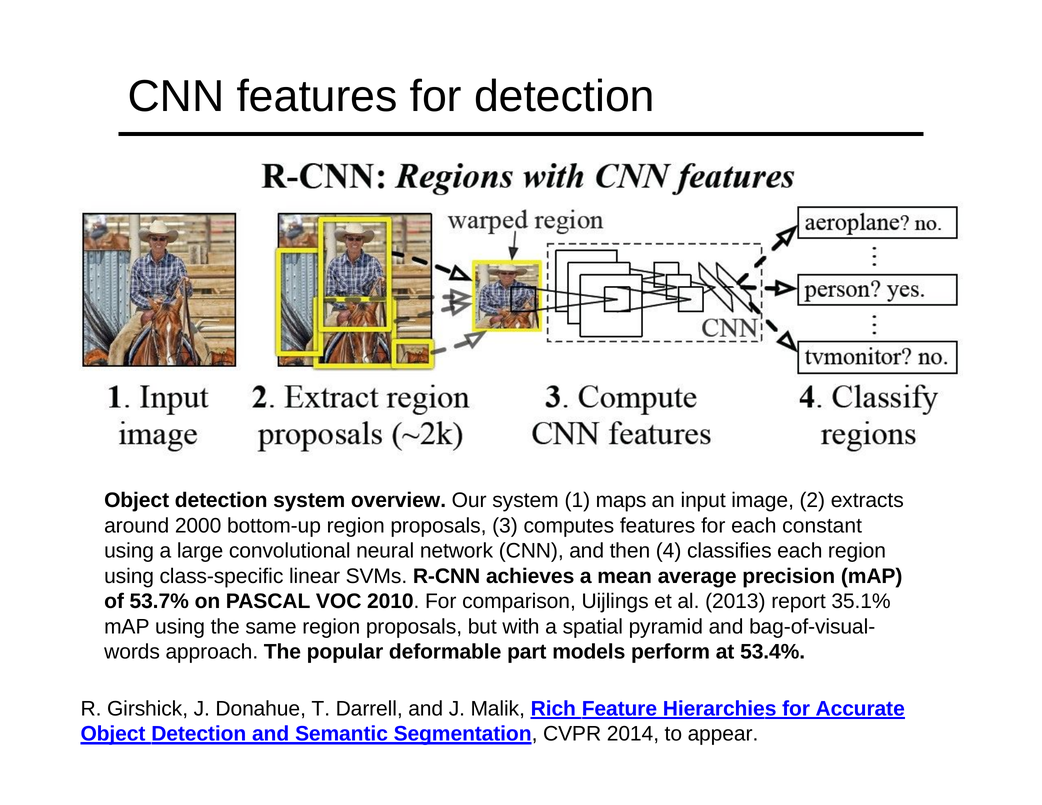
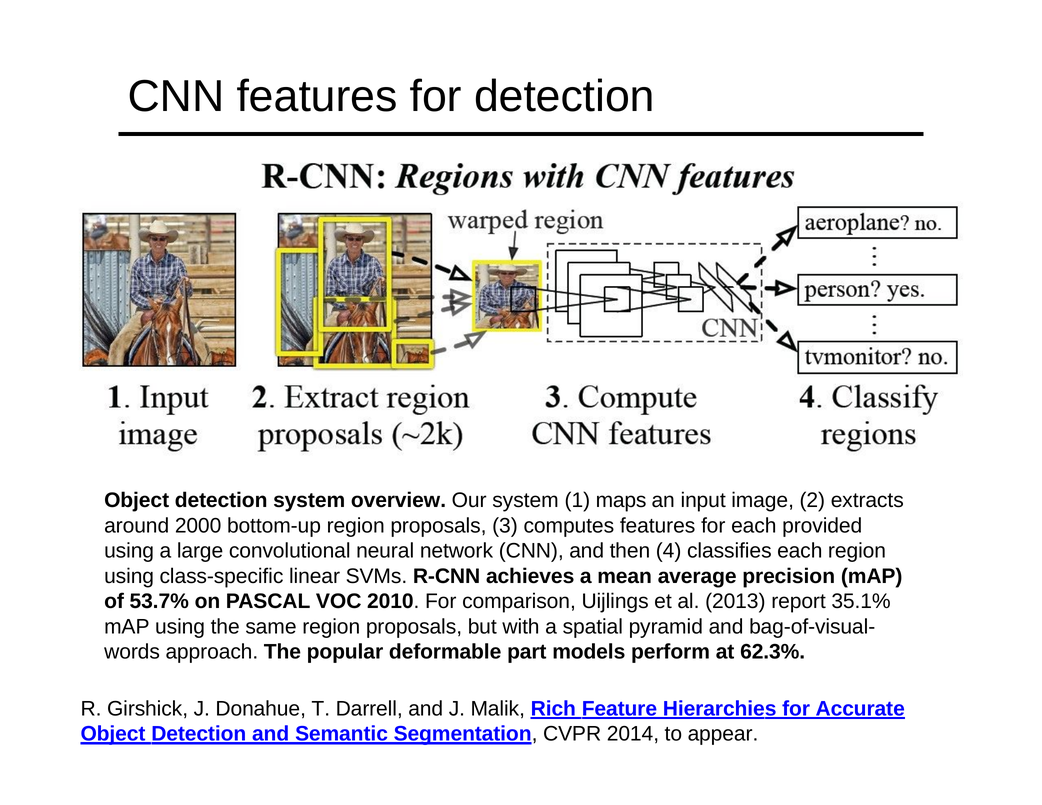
constant: constant -> provided (822, 526)
53.4%: 53.4% -> 62.3% (773, 652)
